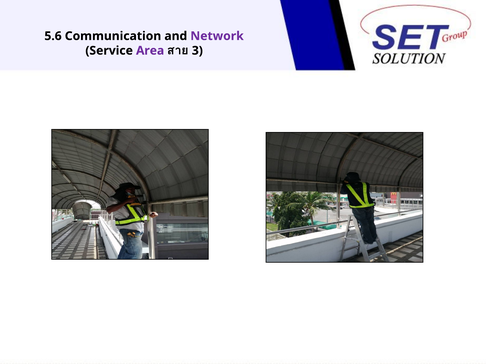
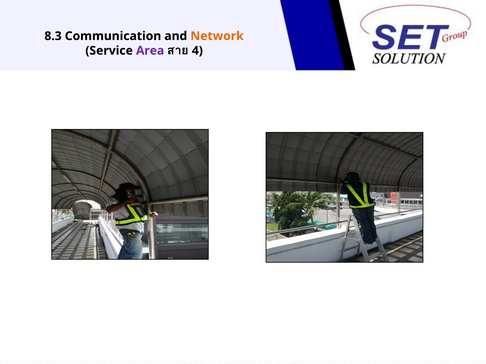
5.6: 5.6 -> 8.3 (53, 36)
Network colour: purple -> orange (217, 36)
3: 3 -> 4 (197, 51)
